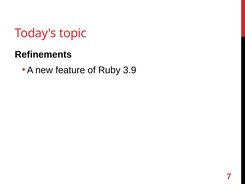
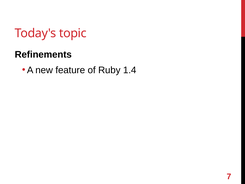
3.9: 3.9 -> 1.4 (130, 70)
